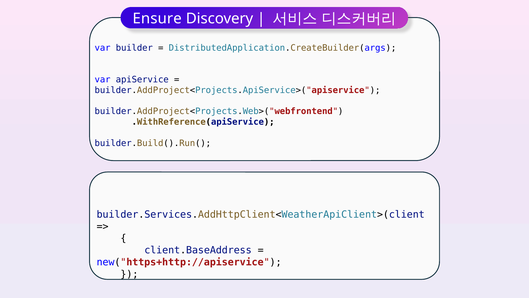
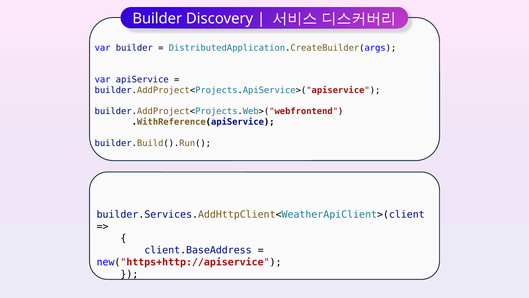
Ensure: Ensure -> Builder (157, 19)
